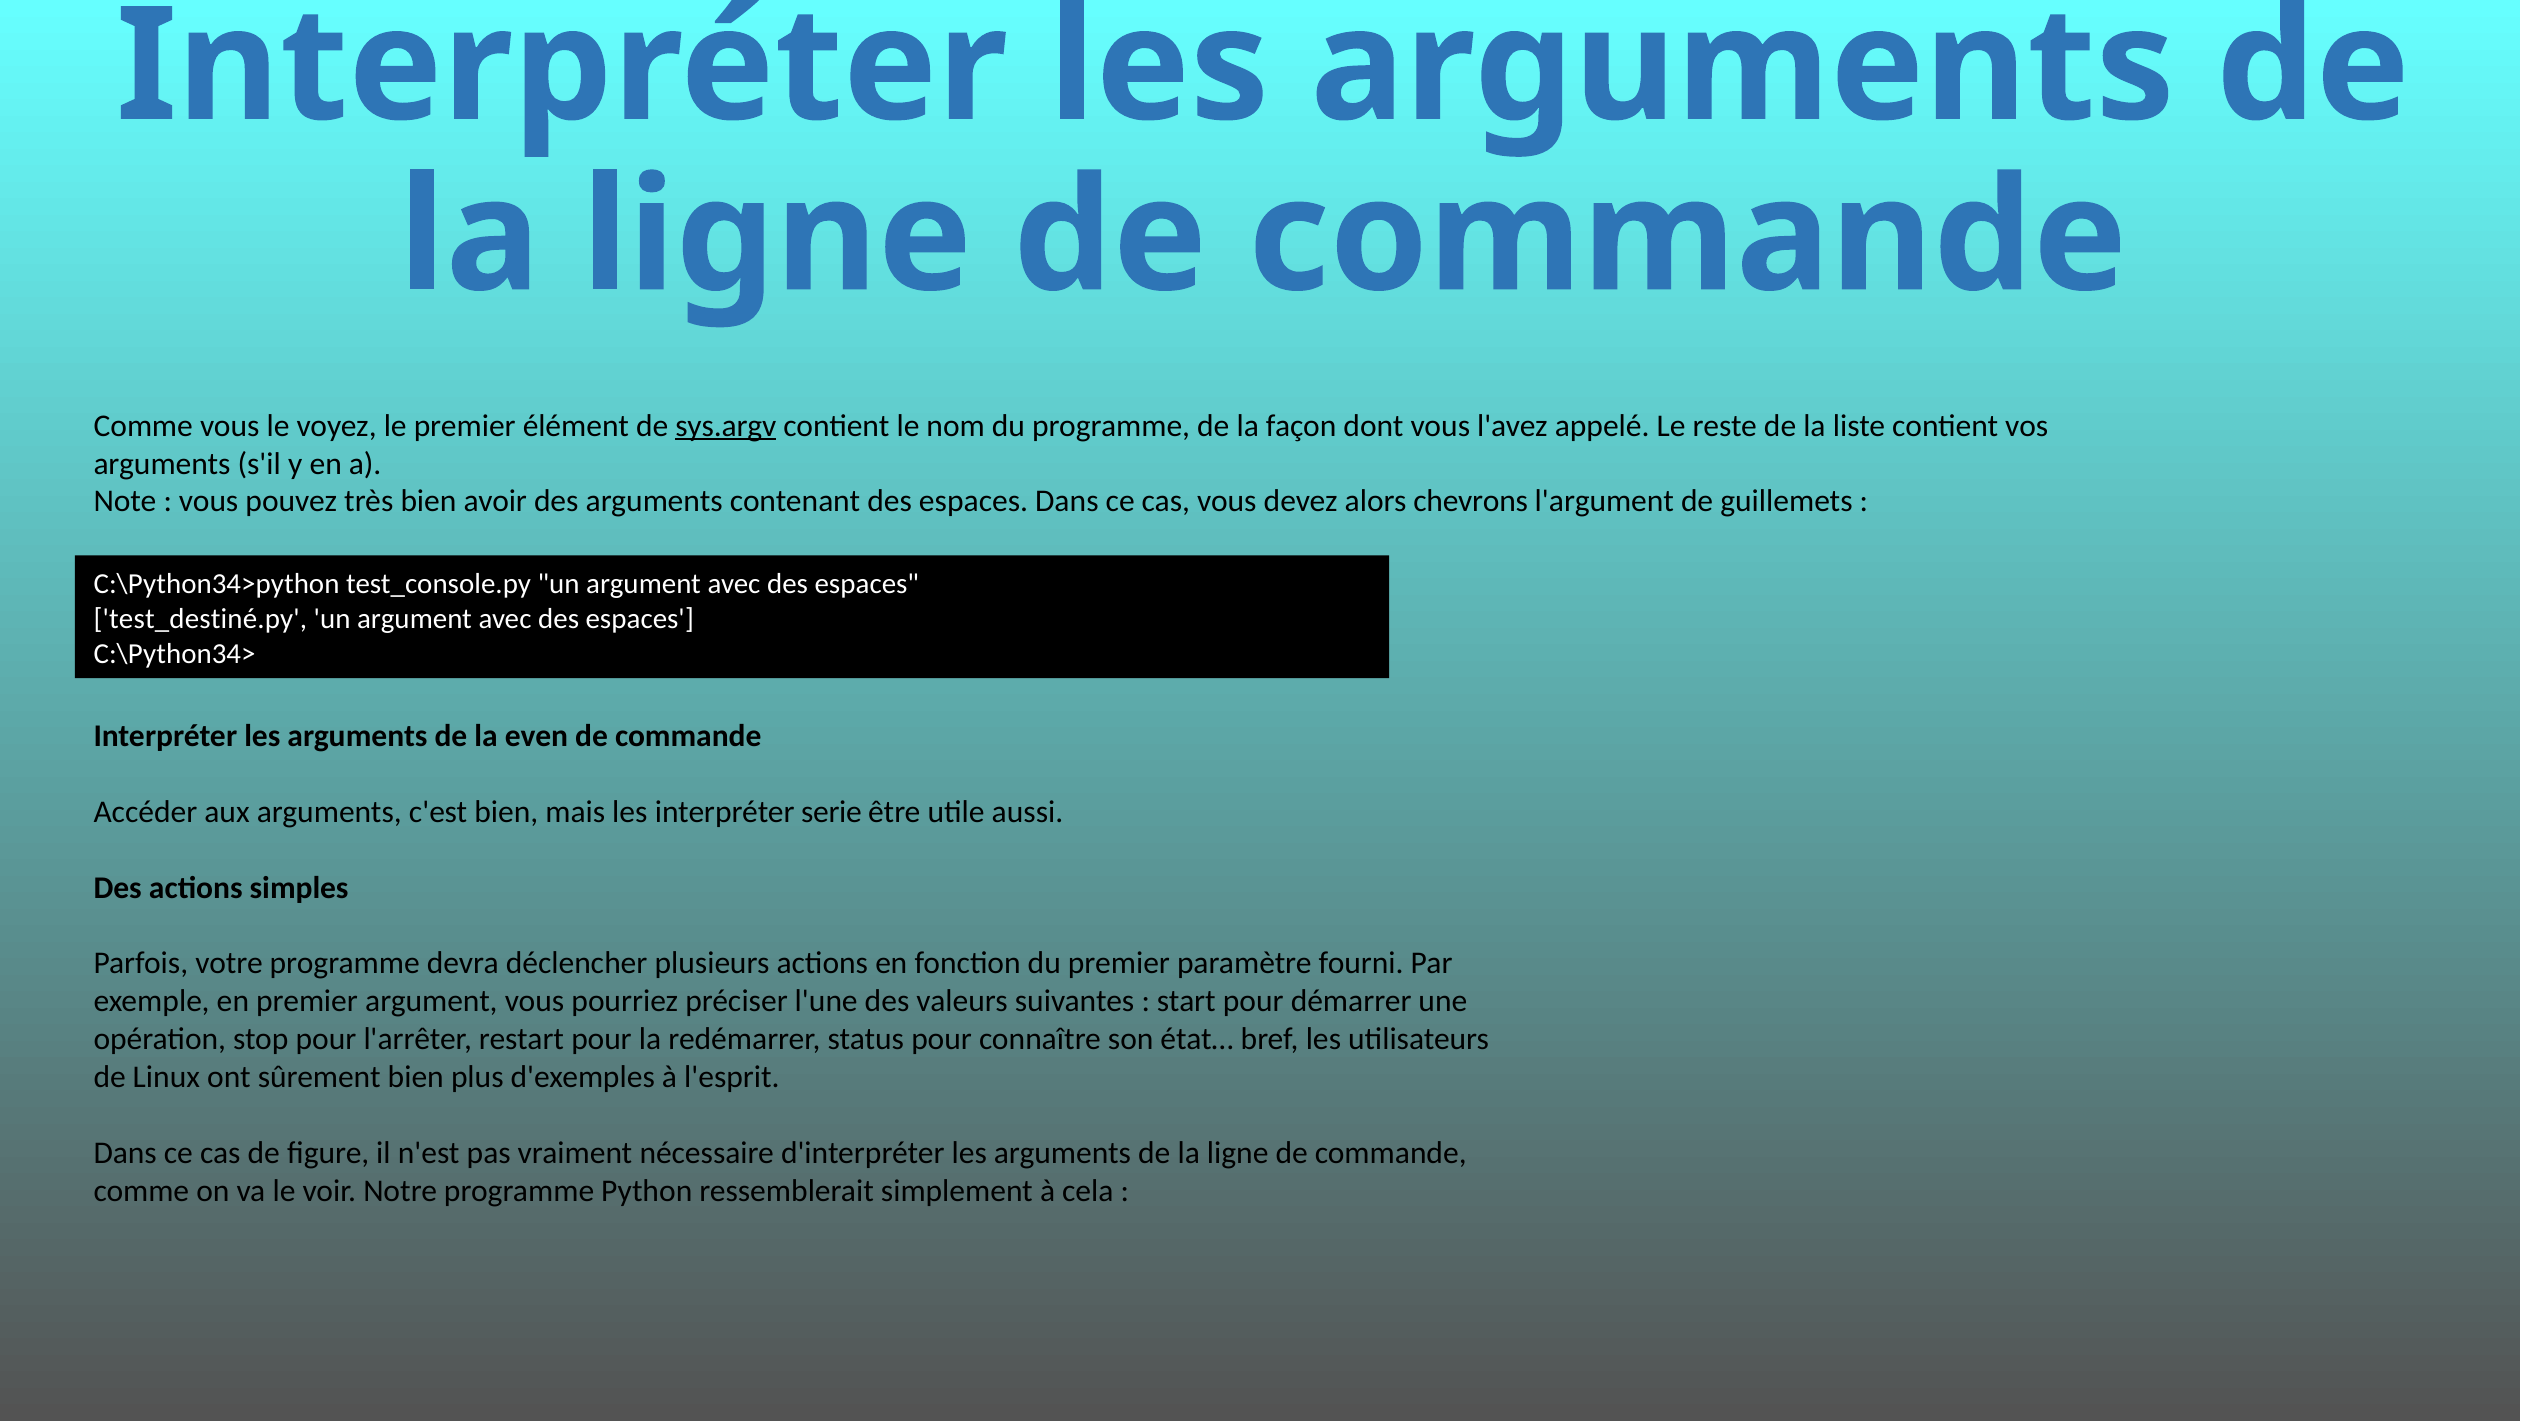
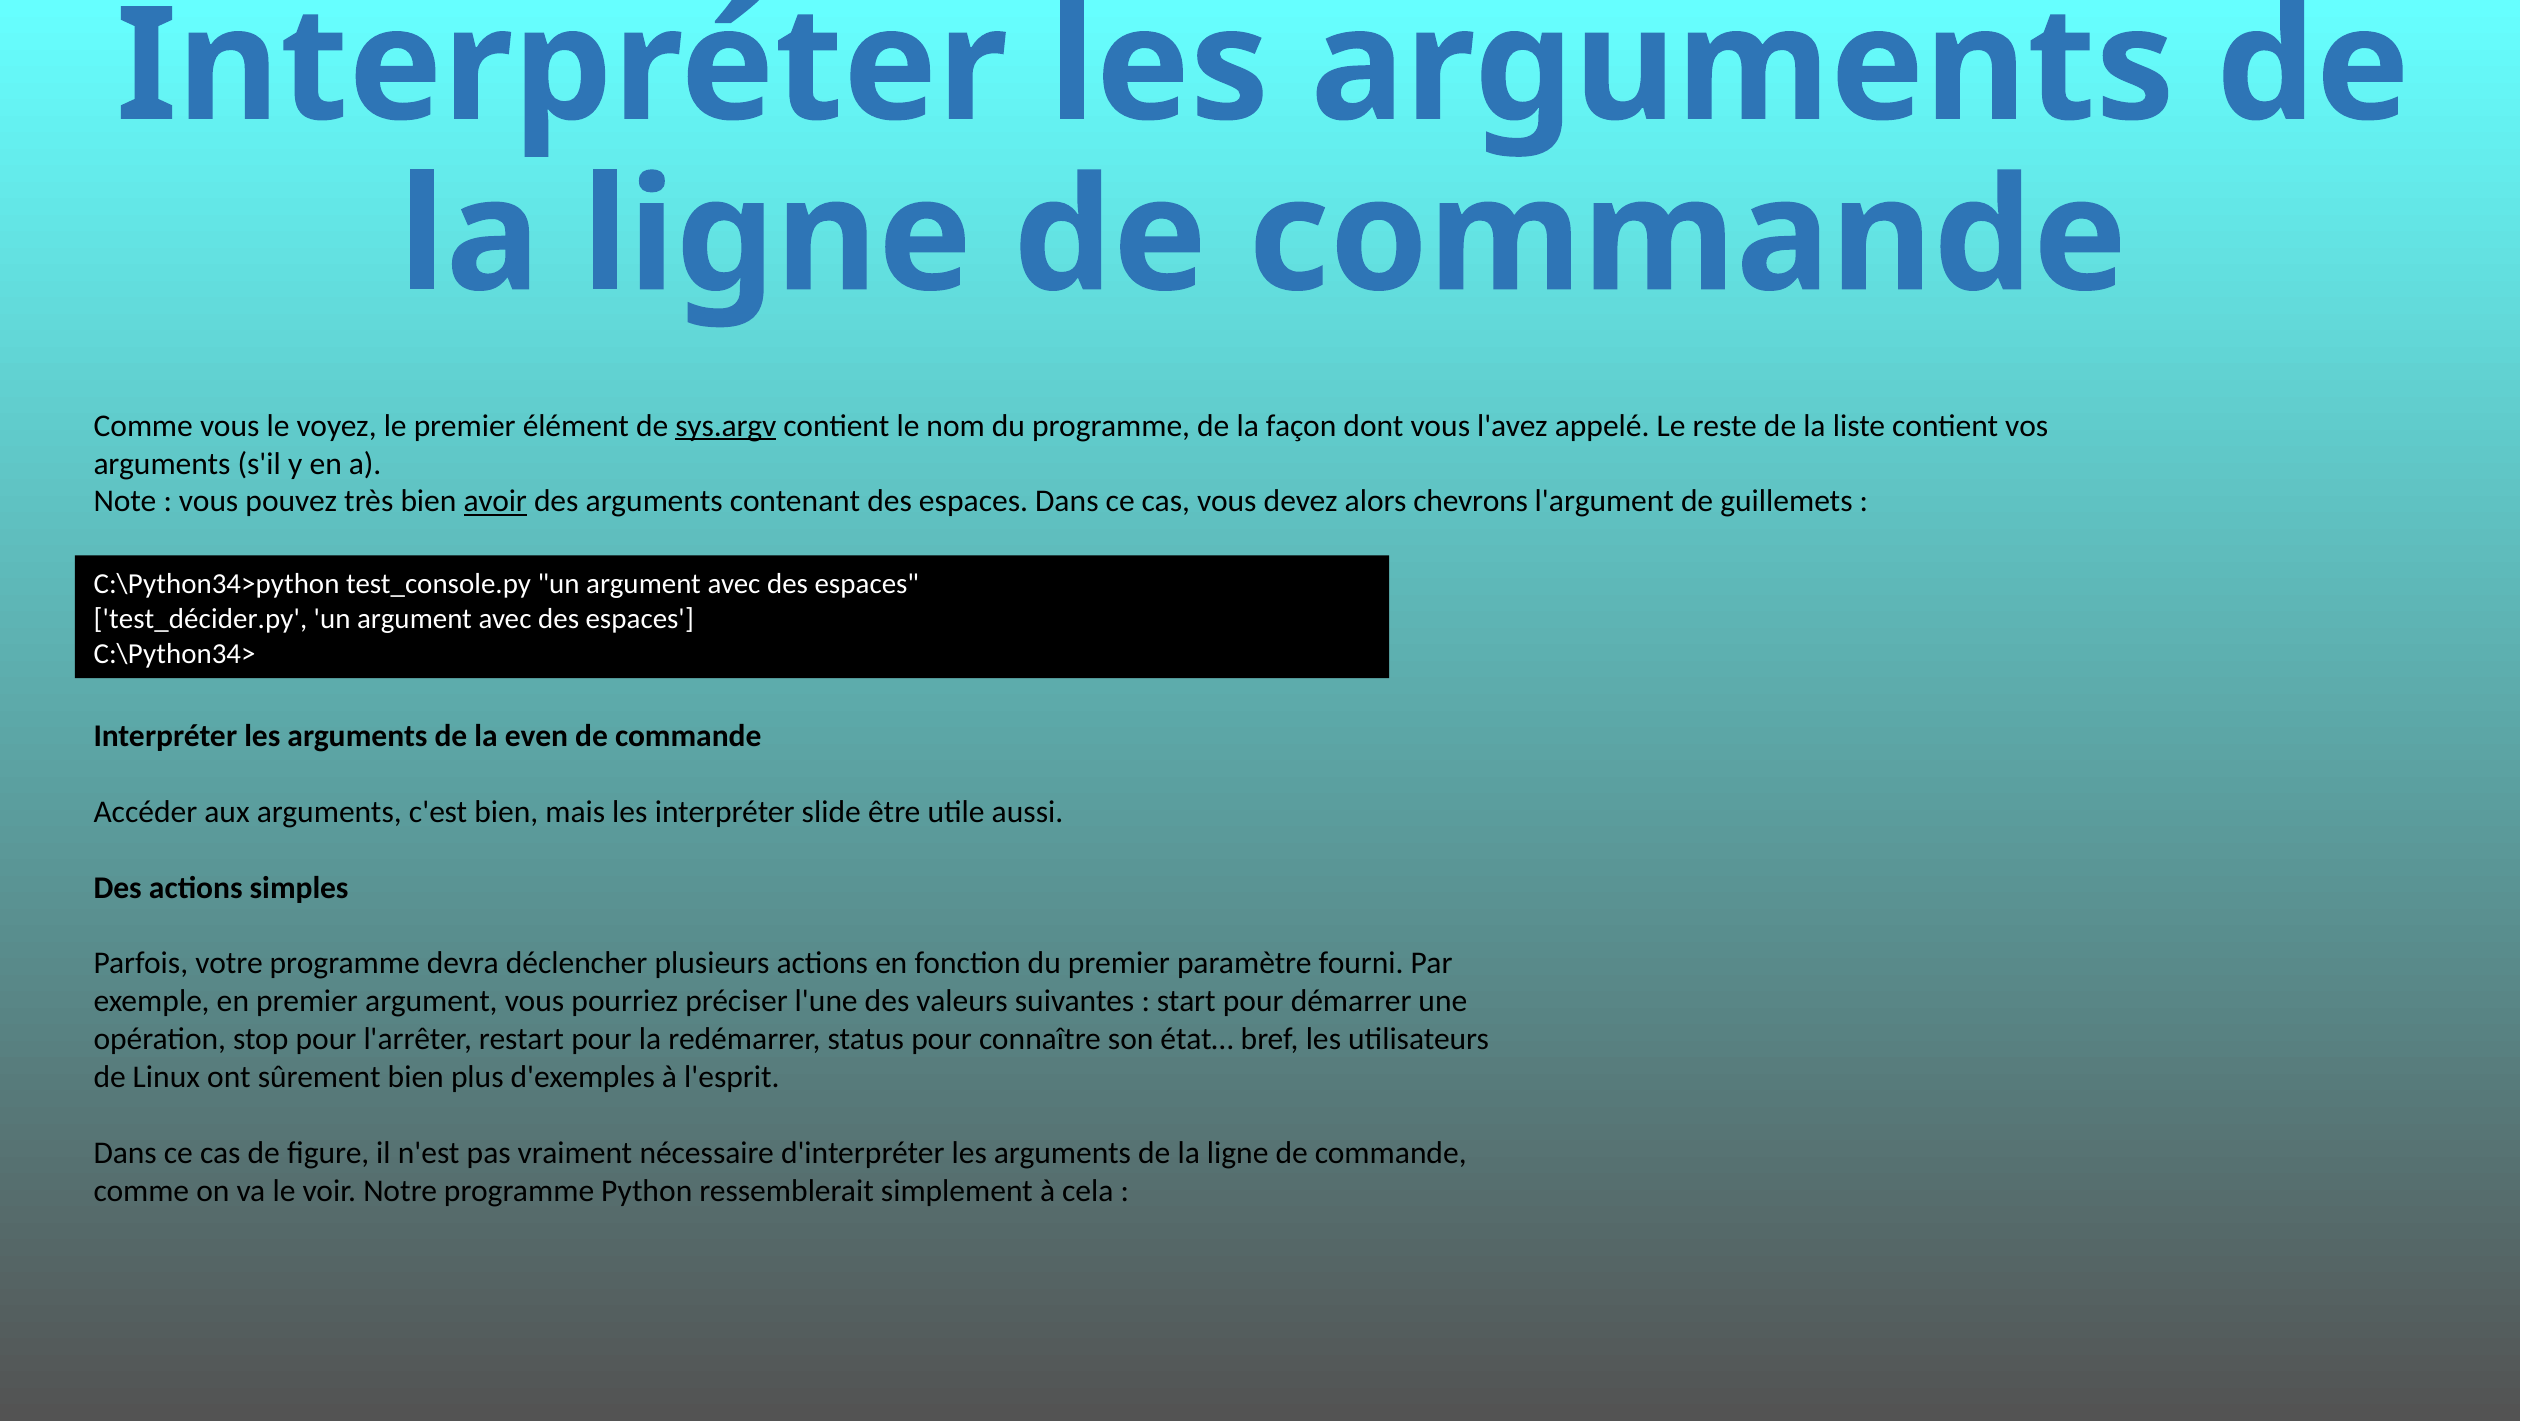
avoir underline: none -> present (495, 501)
test_destiné.py: test_destiné.py -> test_décider.py (200, 619)
serie: serie -> slide (831, 812)
